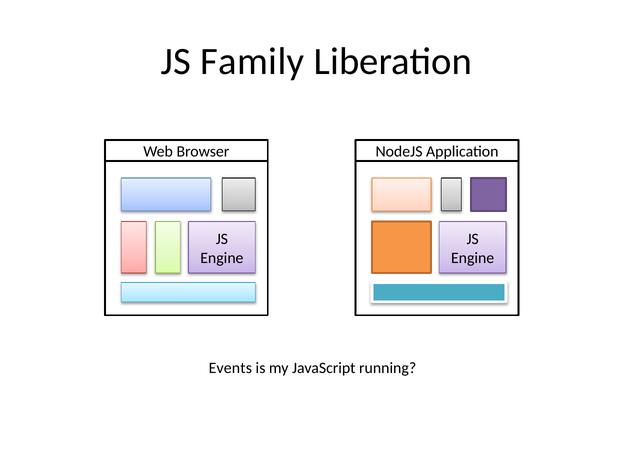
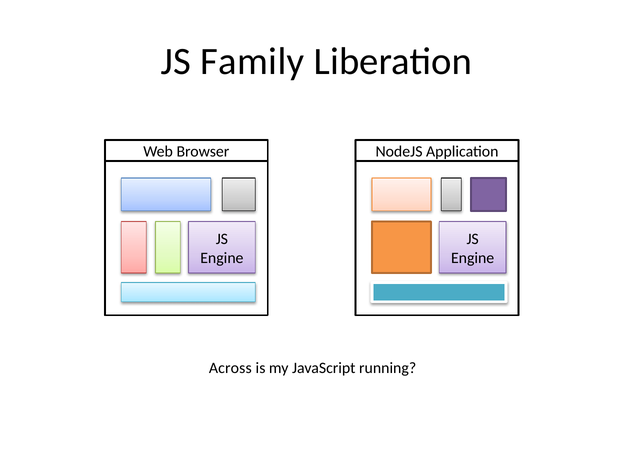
Events: Events -> Across (230, 368)
